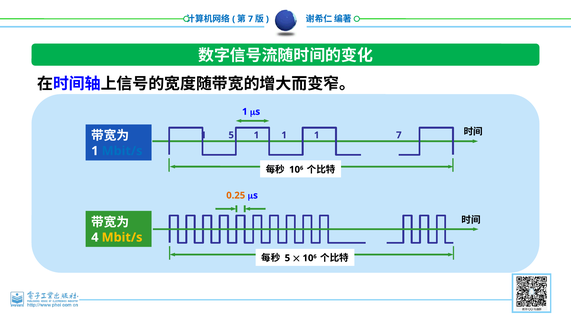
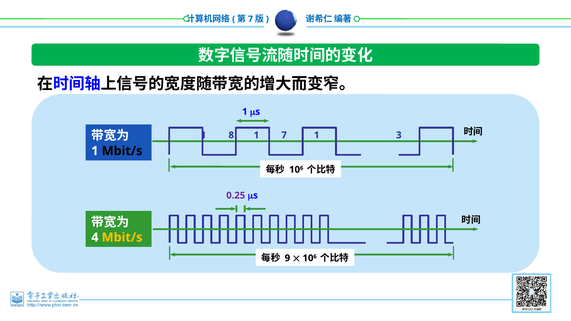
1 5: 5 -> 8 (231, 135)
1: 1 -> 7 (284, 135)
1 7: 7 -> 3 (399, 135)
Mbit/s colour: blue -> black (122, 151)
0.25 colour: orange -> purple (236, 196)
5: 5 -> 9 (287, 258)
